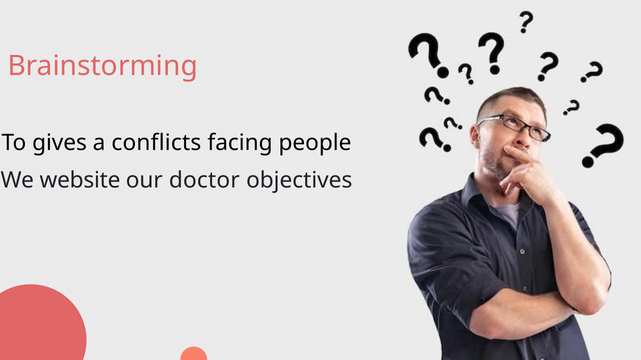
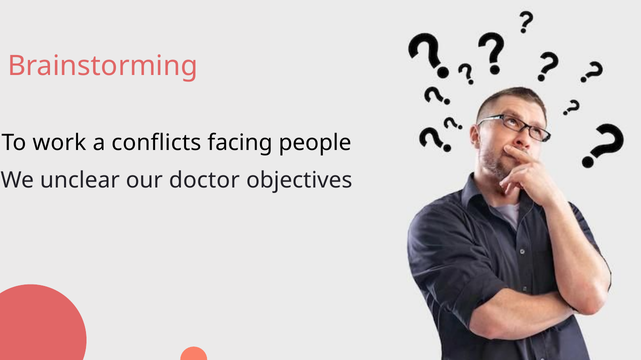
gives: gives -> work (59, 143)
website: website -> unclear (80, 180)
